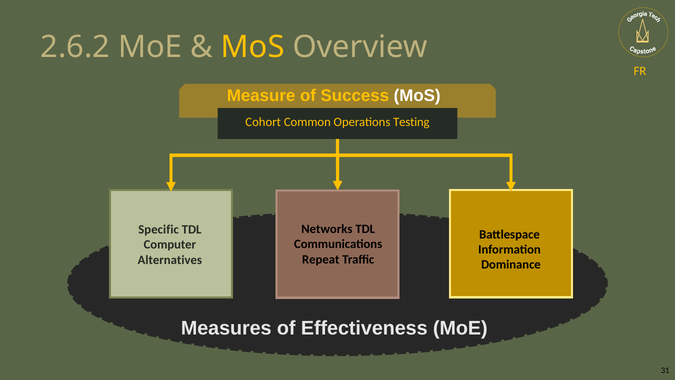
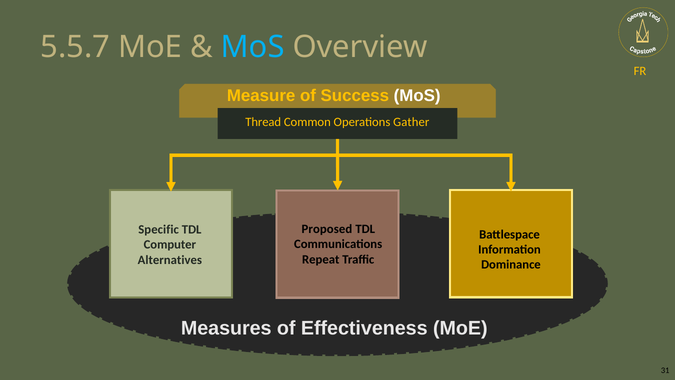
2.6.2: 2.6.2 -> 5.5.7 (75, 47)
MoS colour: yellow -> light blue (253, 47)
Cohort: Cohort -> Thread (263, 122)
Testing: Testing -> Gather (411, 122)
Networks: Networks -> Proposed (327, 229)
